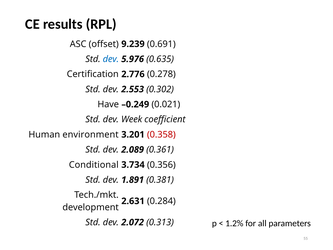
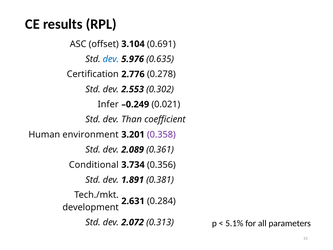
9.239: 9.239 -> 3.104 (133, 44)
Have: Have -> Infer (108, 104)
Week: Week -> Than (132, 119)
0.358 colour: red -> purple (161, 134)
1.2%: 1.2% -> 5.1% (234, 223)
